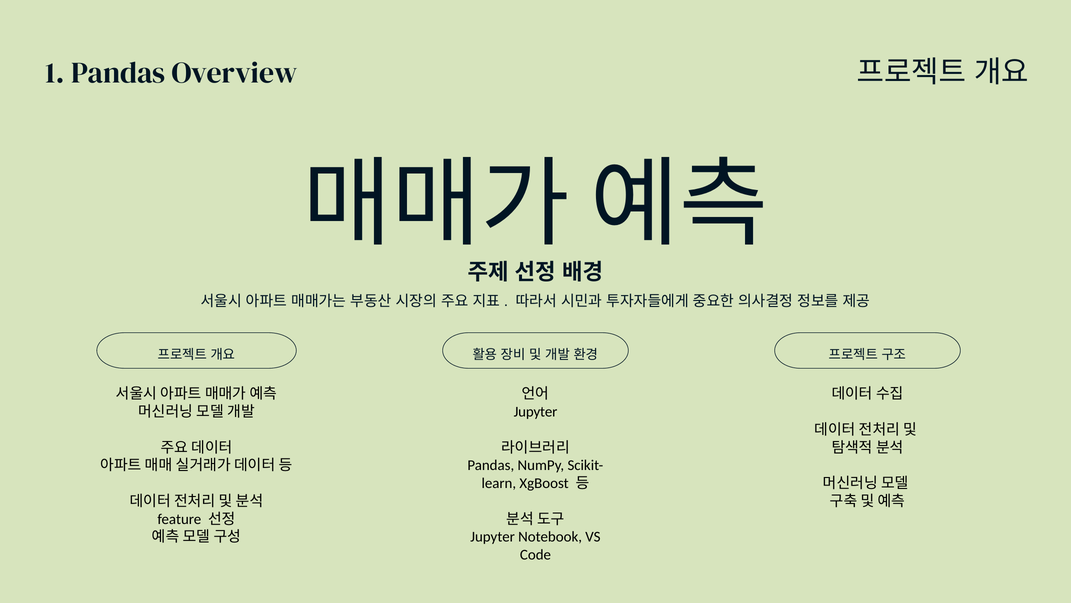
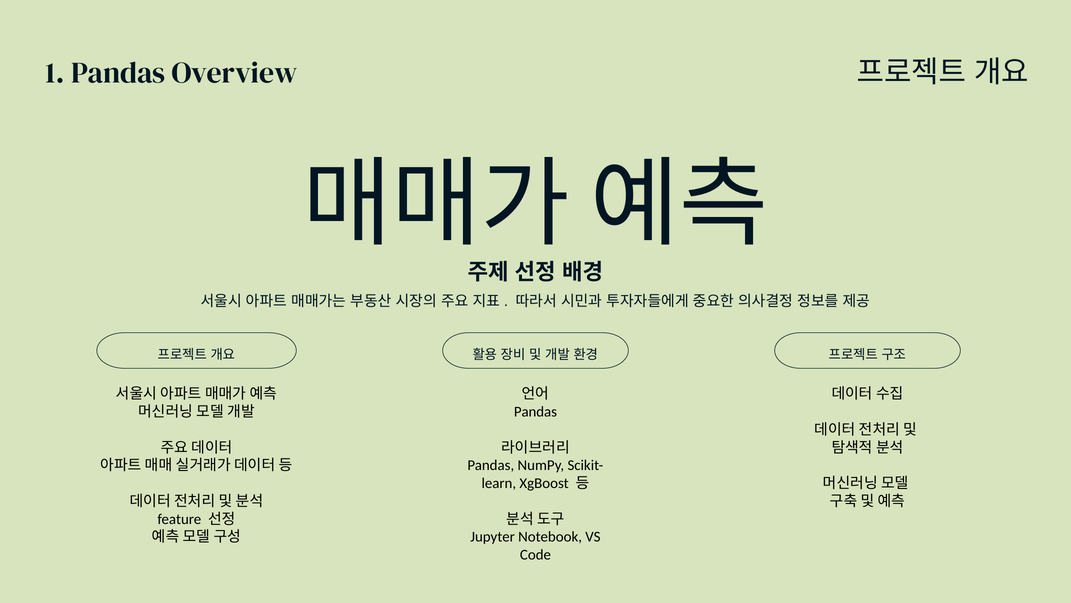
Jupyter: Jupyter -> Pandas (535, 412)
